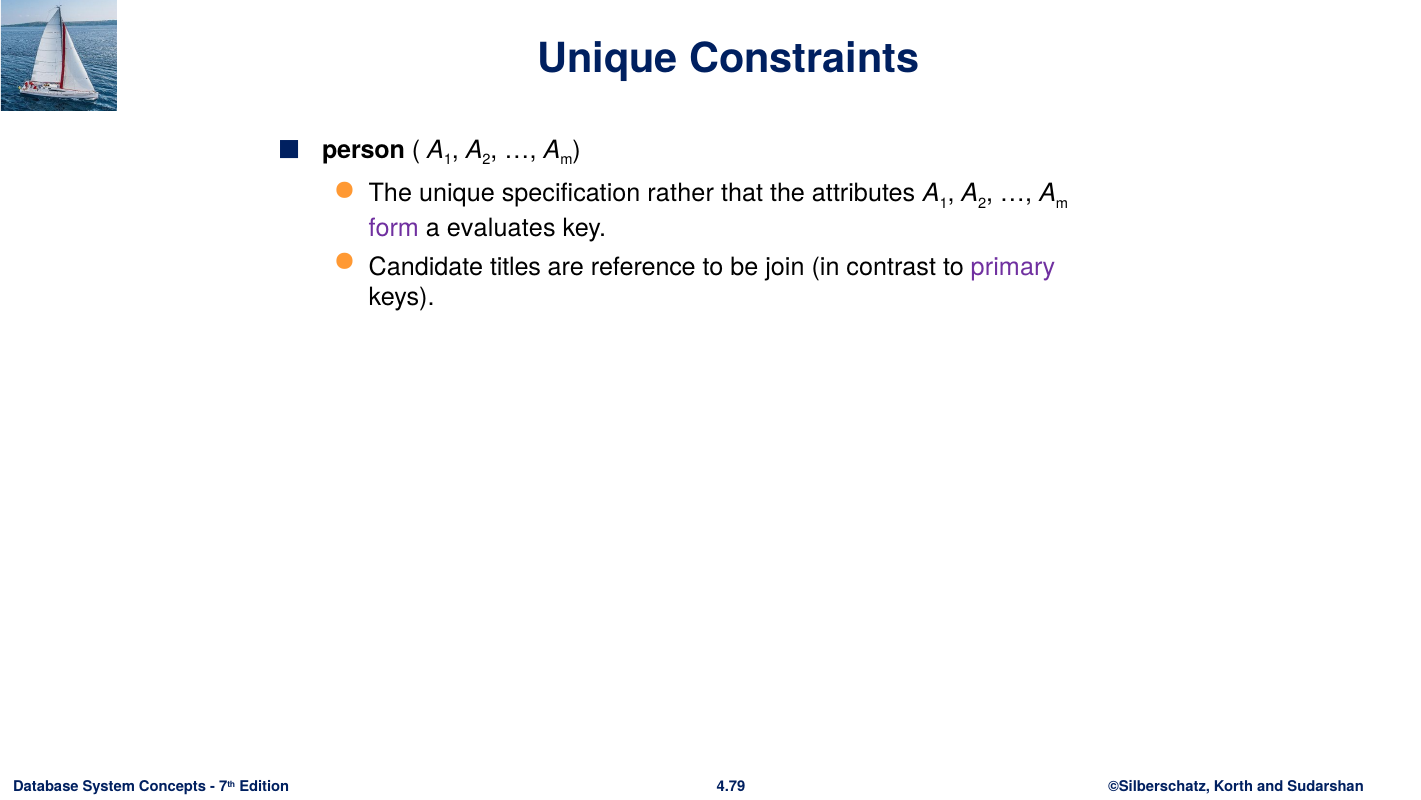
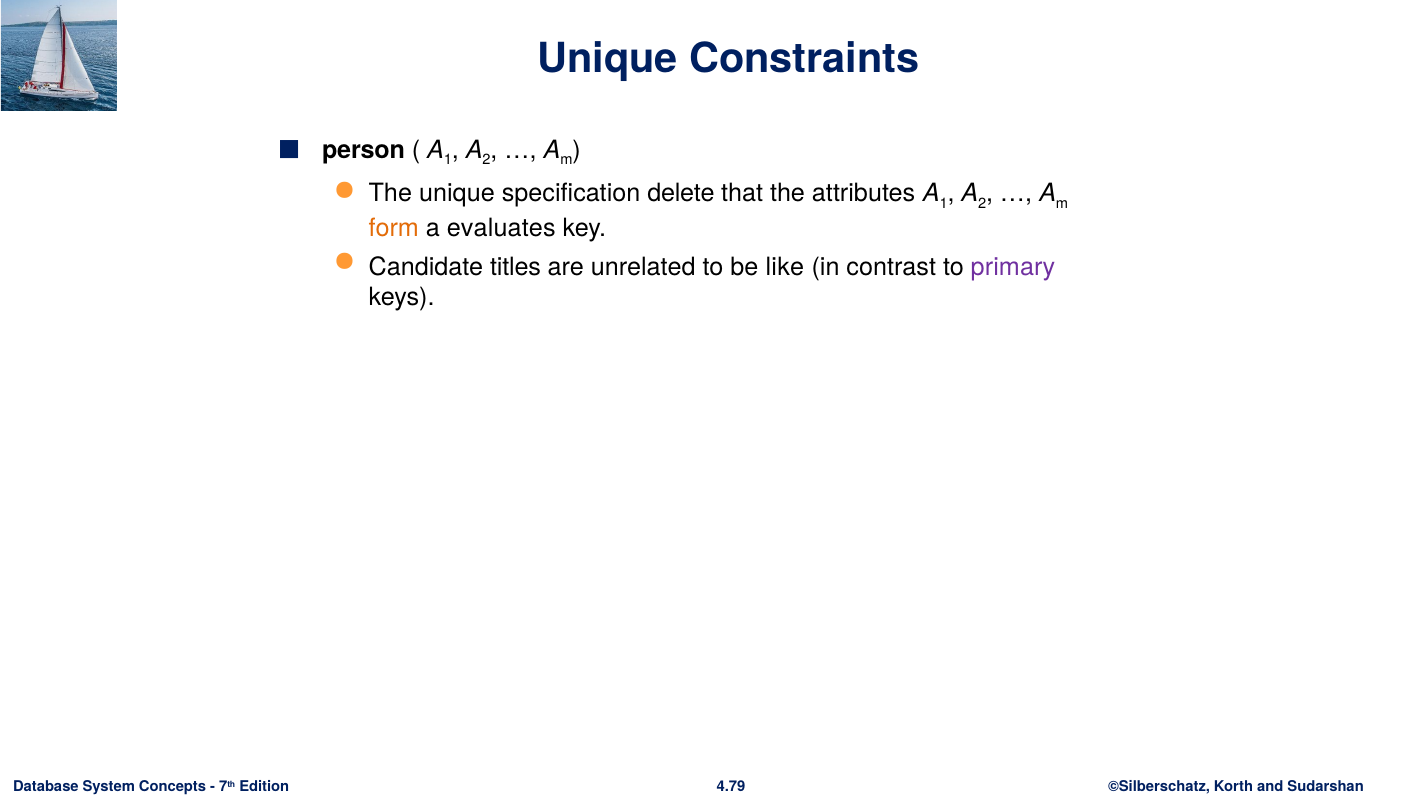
rather: rather -> delete (681, 193)
form colour: purple -> orange (394, 228)
reference: reference -> unrelated (643, 267)
join: join -> like (785, 267)
